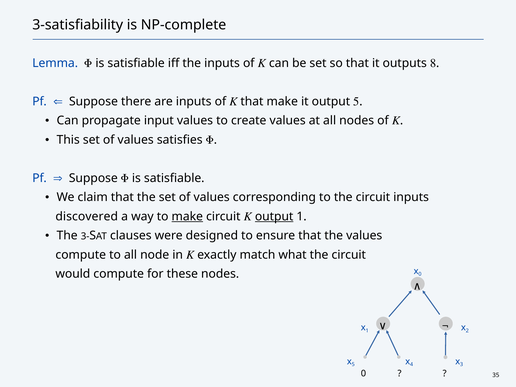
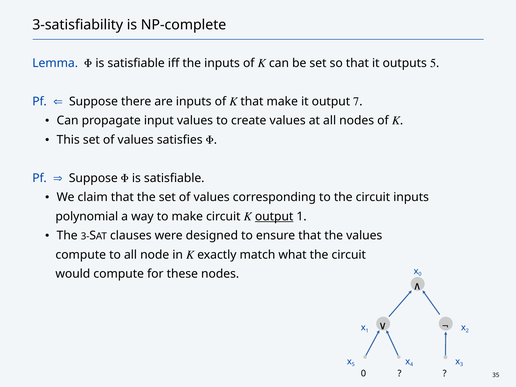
outputs 8: 8 -> 5 (433, 63)
output 5: 5 -> 7 (356, 101)
discovered: discovered -> polynomial (87, 216)
make underline: present -> none (187, 216)
